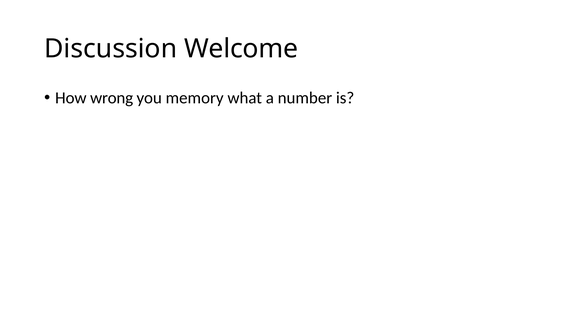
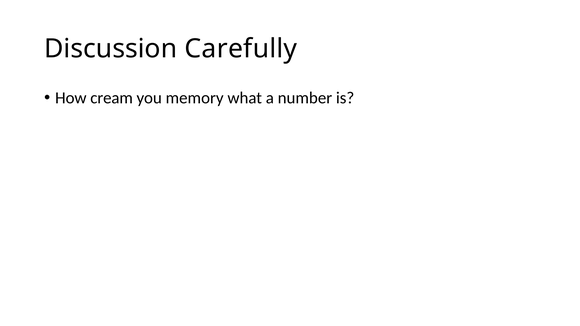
Welcome: Welcome -> Carefully (241, 49)
wrong: wrong -> cream (112, 98)
